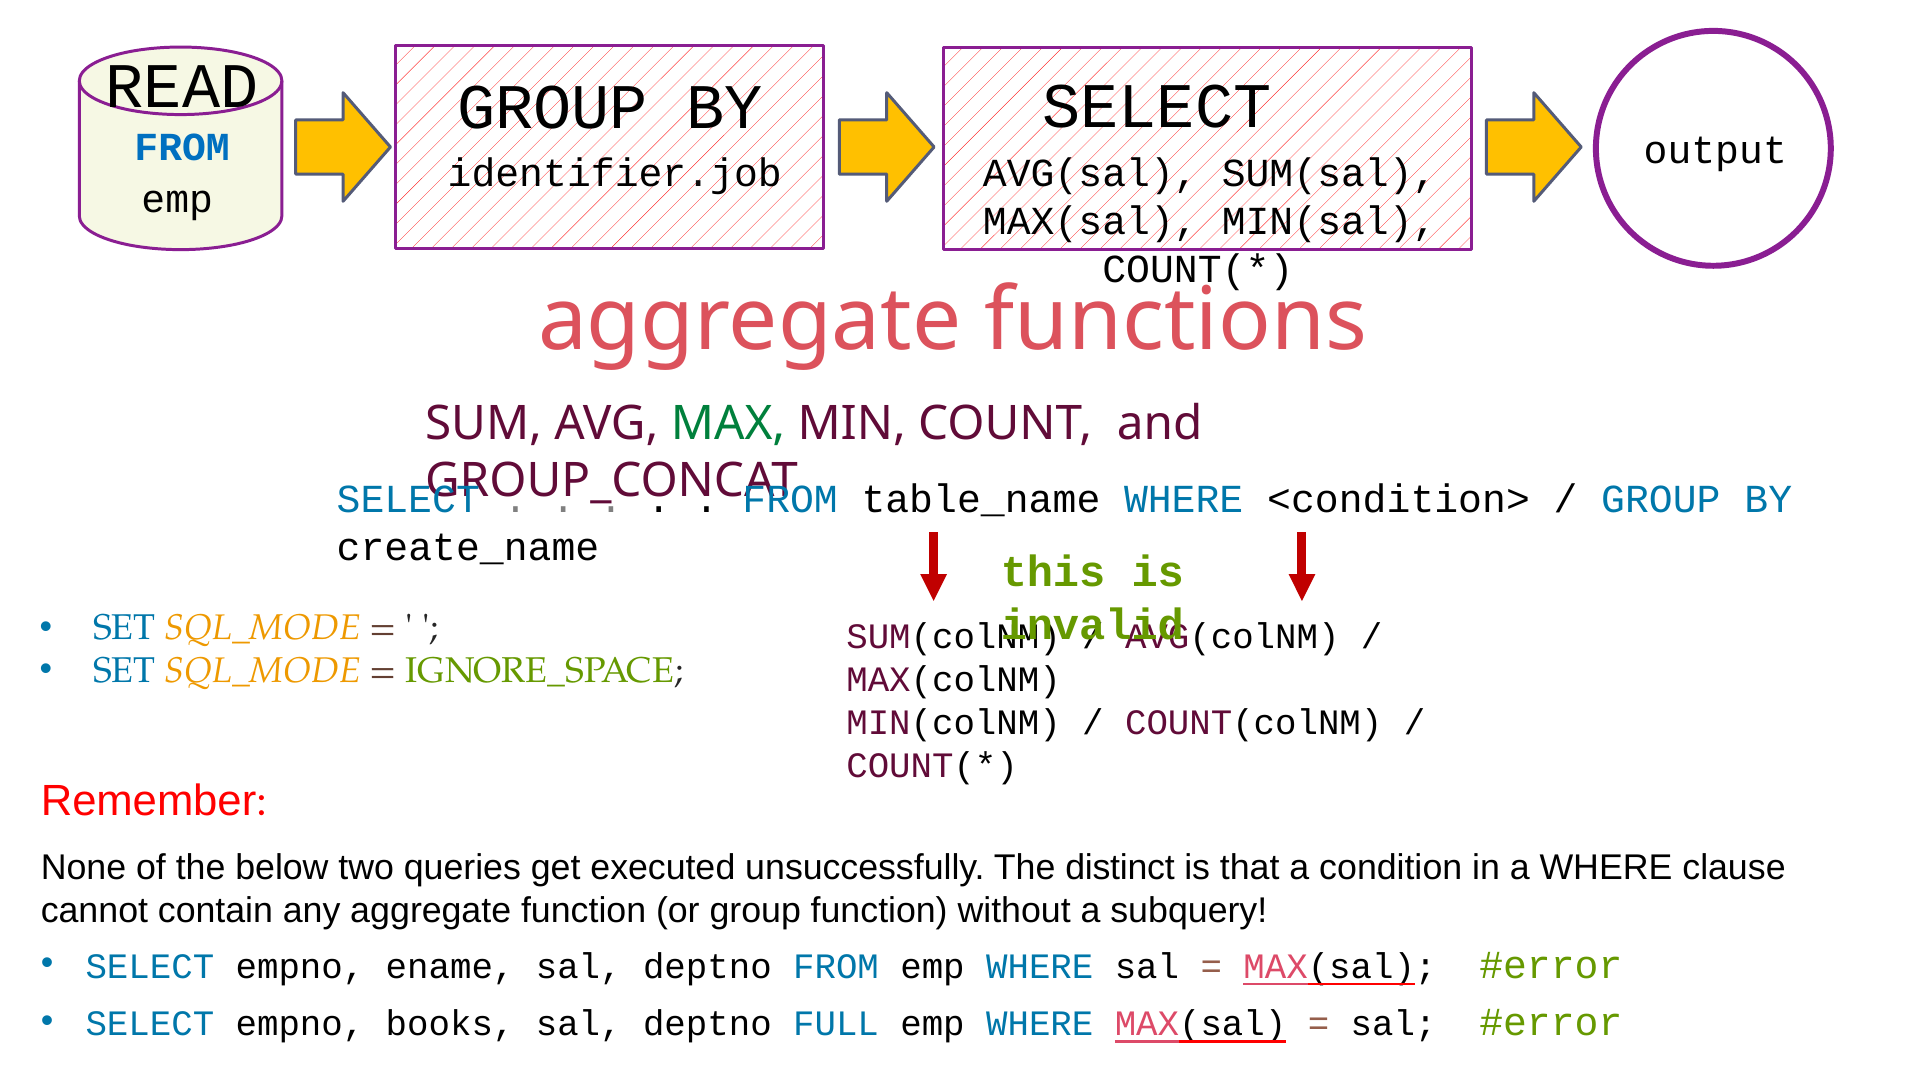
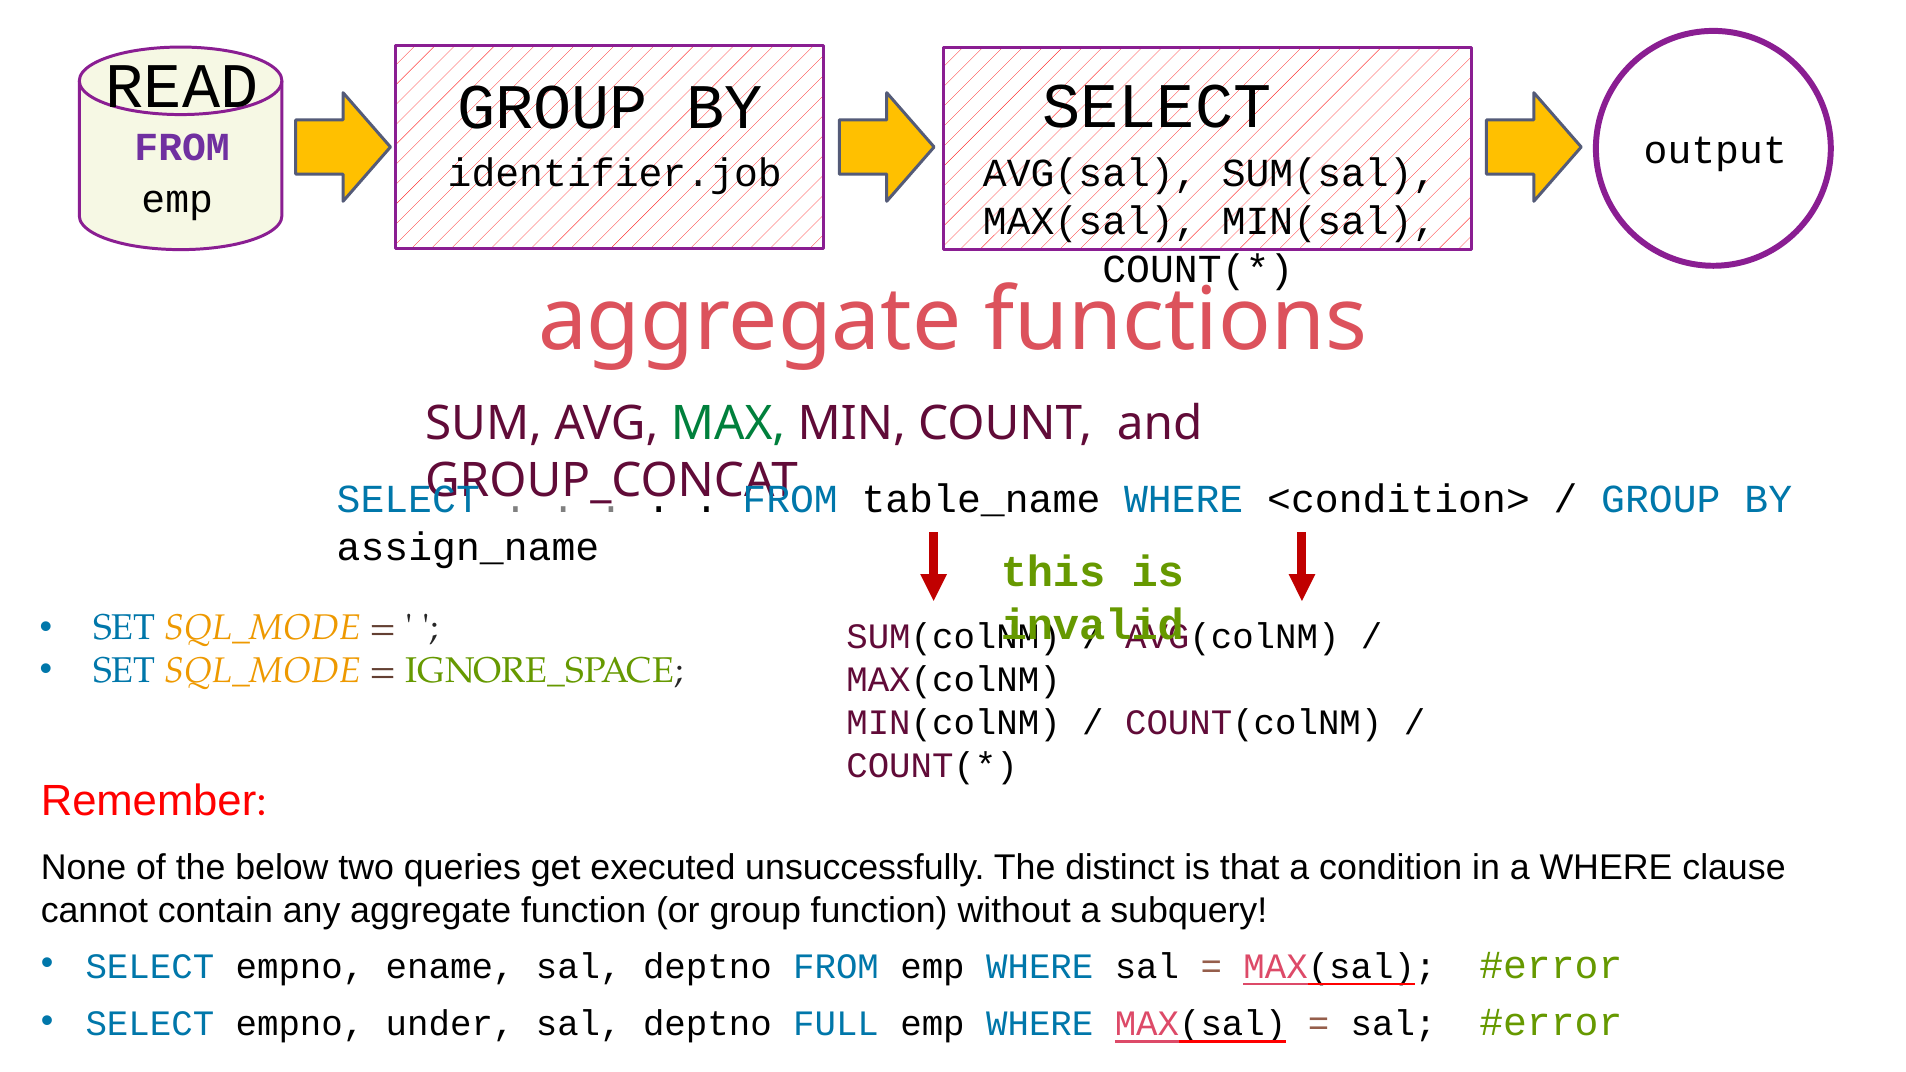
FROM colour: blue -> purple (182, 147)
create_name: create_name -> assign_name (468, 547)
books: books -> under (450, 1024)
